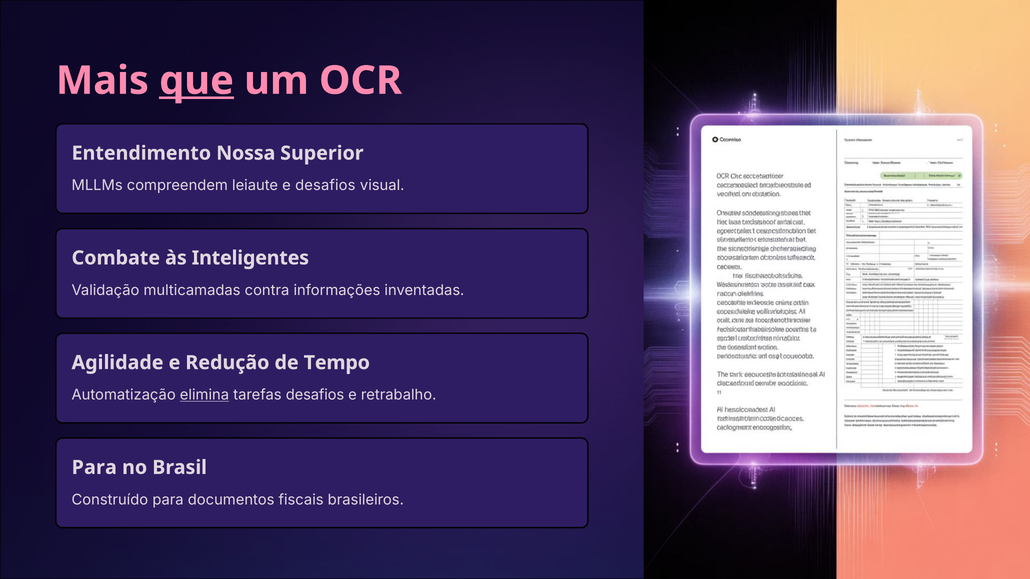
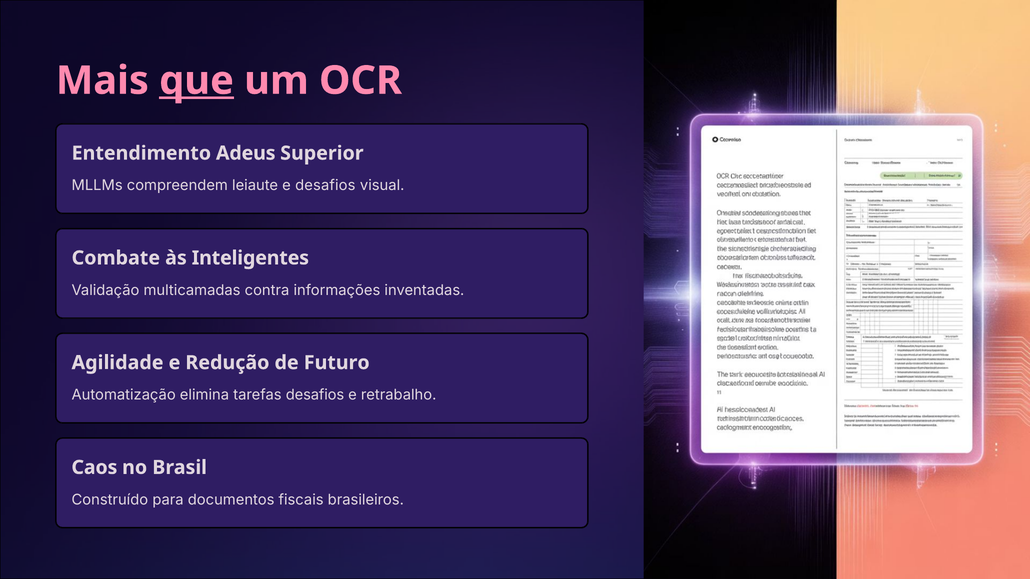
Nossa: Nossa -> Adeus (246, 153)
Tempo: Tempo -> Futuro (337, 363)
elimina underline: present -> none (204, 395)
Para: Para -> Caos (94, 468)
